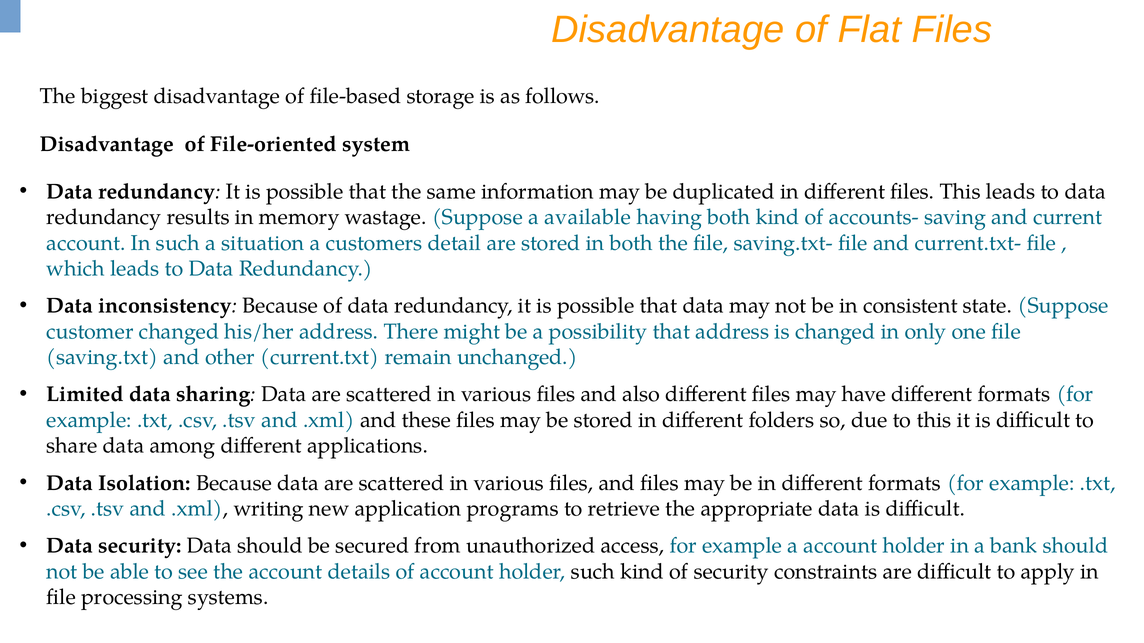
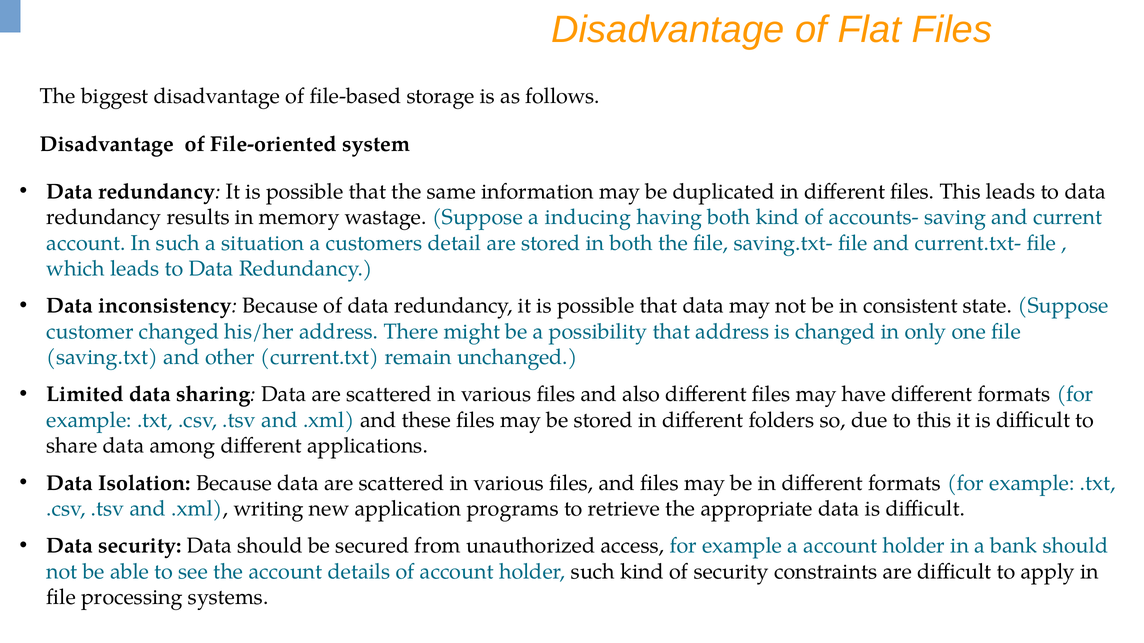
available: available -> inducing (588, 217)
